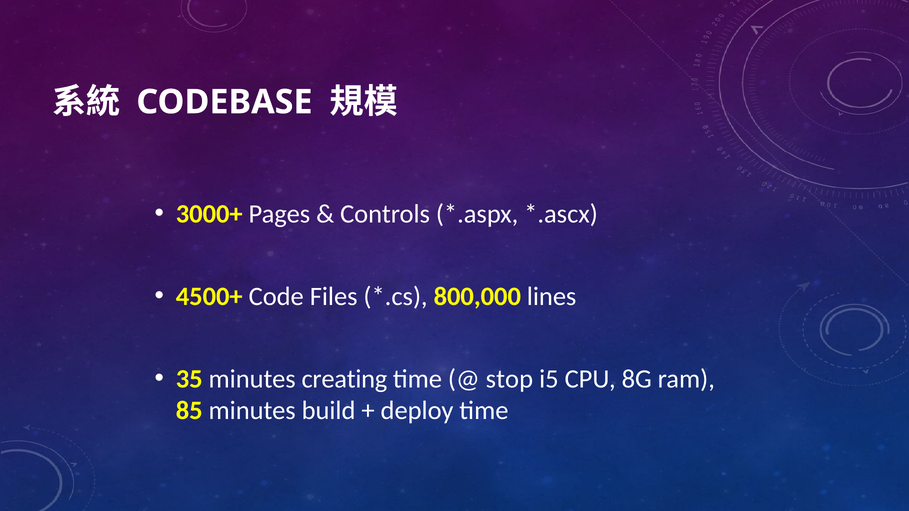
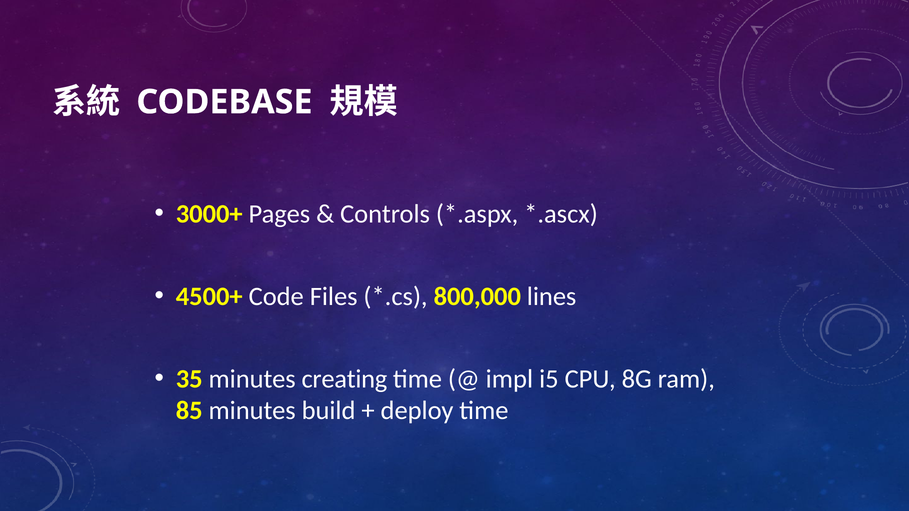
stop: stop -> impl (509, 379)
